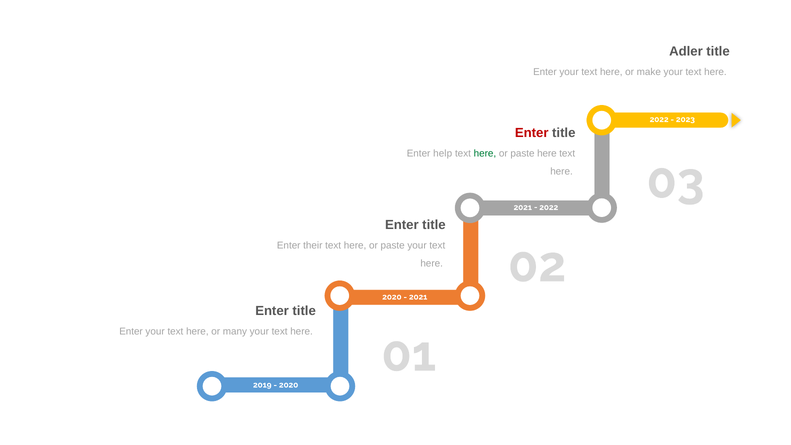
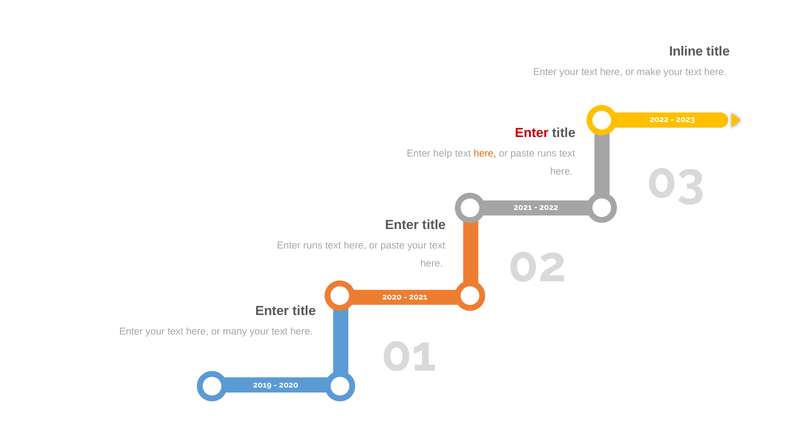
Adler: Adler -> Inline (686, 51)
here colour: green -> orange (485, 154)
paste here: here -> runs (547, 154)
Enter their: their -> runs (313, 246)
